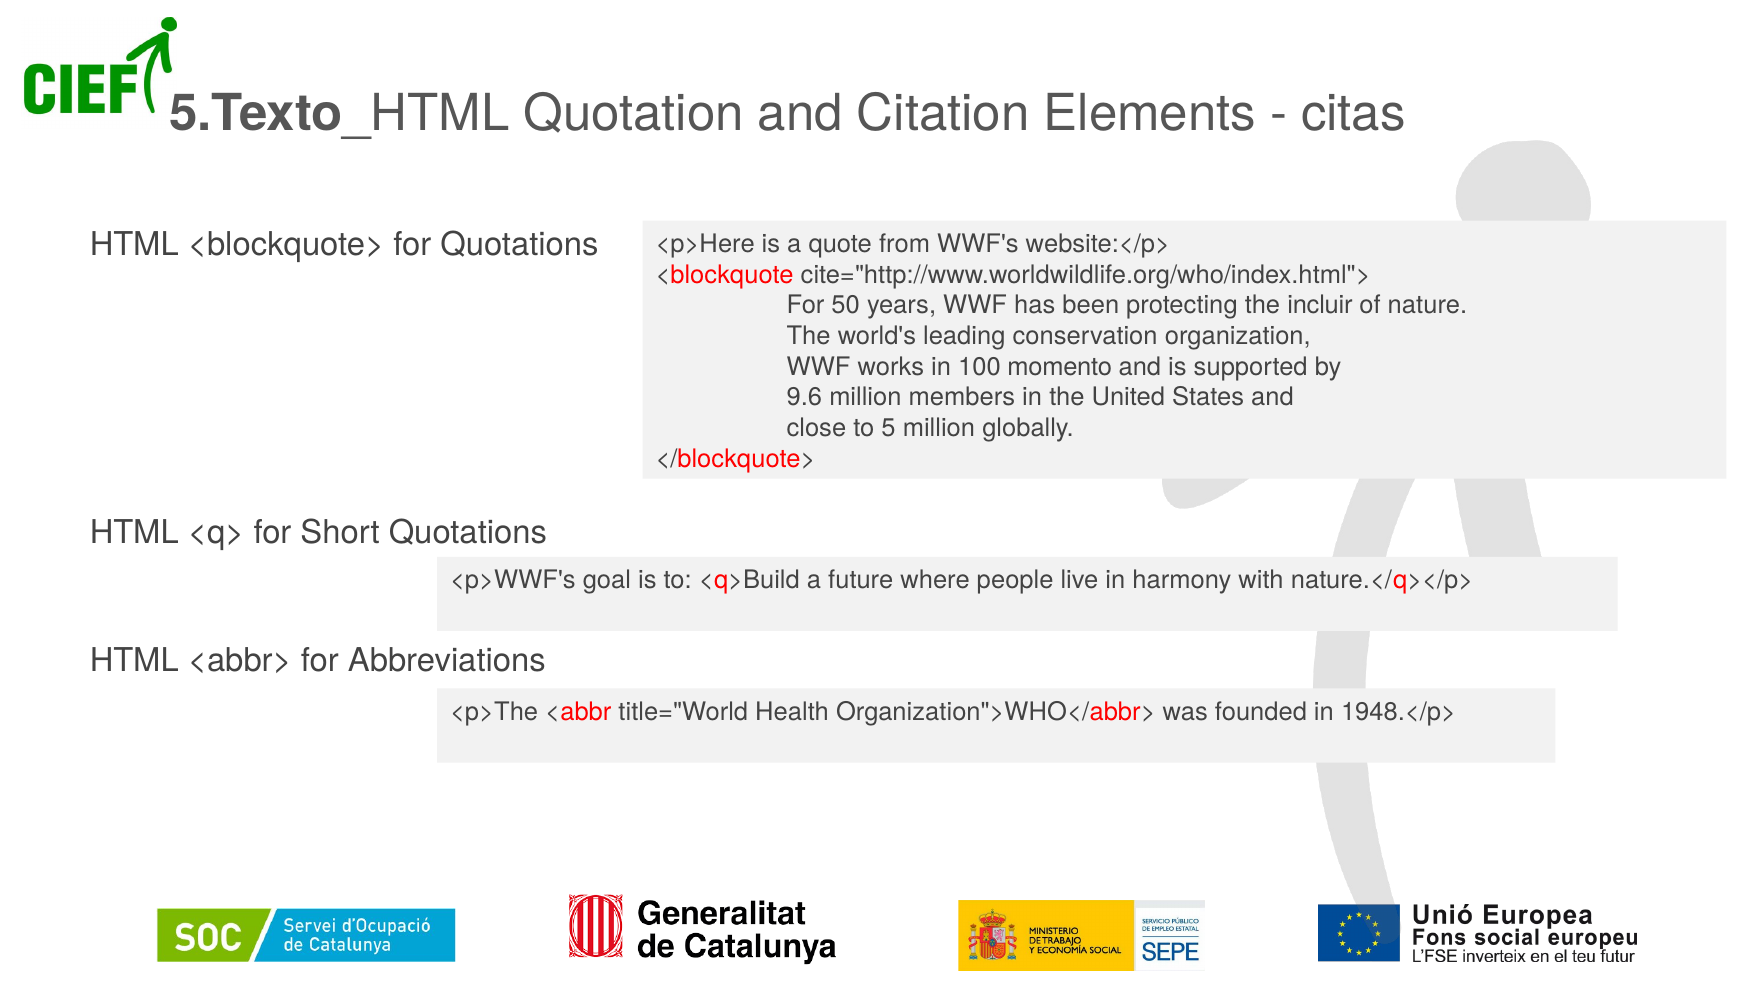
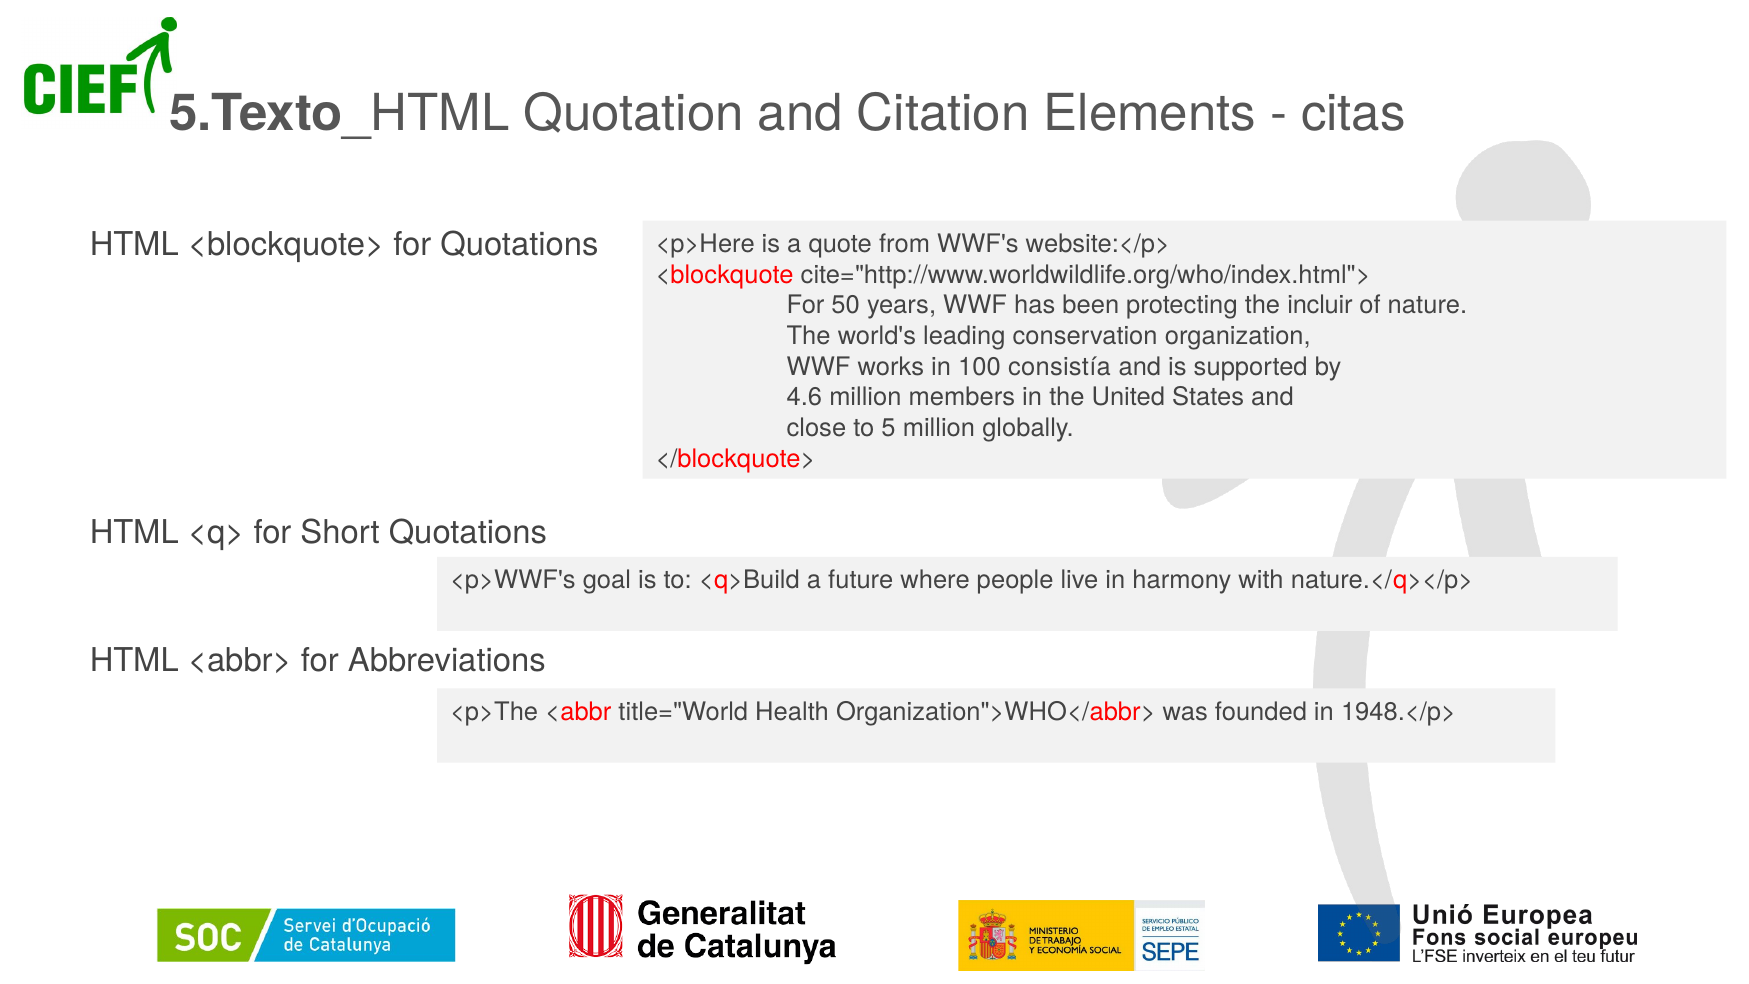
momento: momento -> consistía (1059, 367)
9.6: 9.6 -> 4.6 (804, 397)
